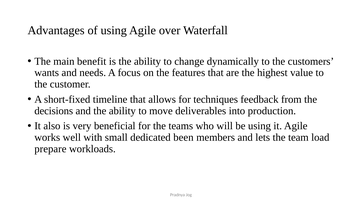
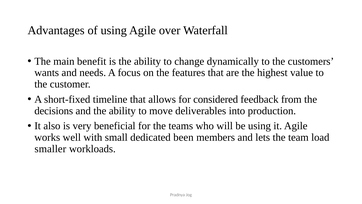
techniques: techniques -> considered (216, 99)
prepare: prepare -> smaller (50, 149)
